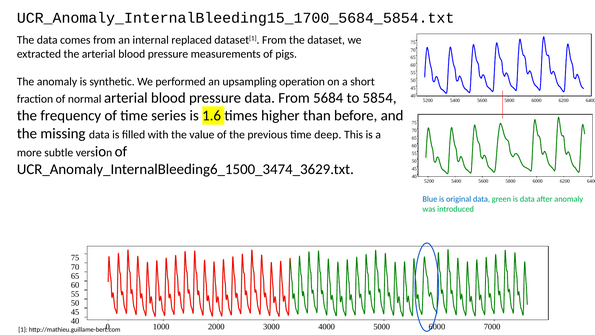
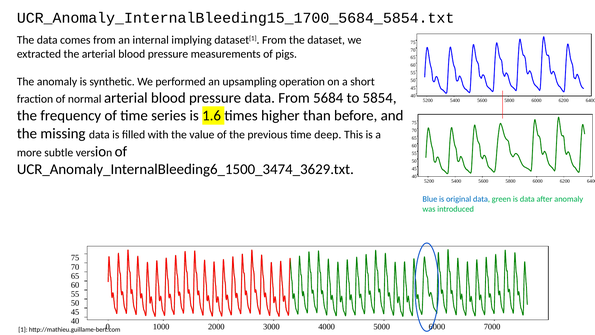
replaced: replaced -> implying (192, 40)
